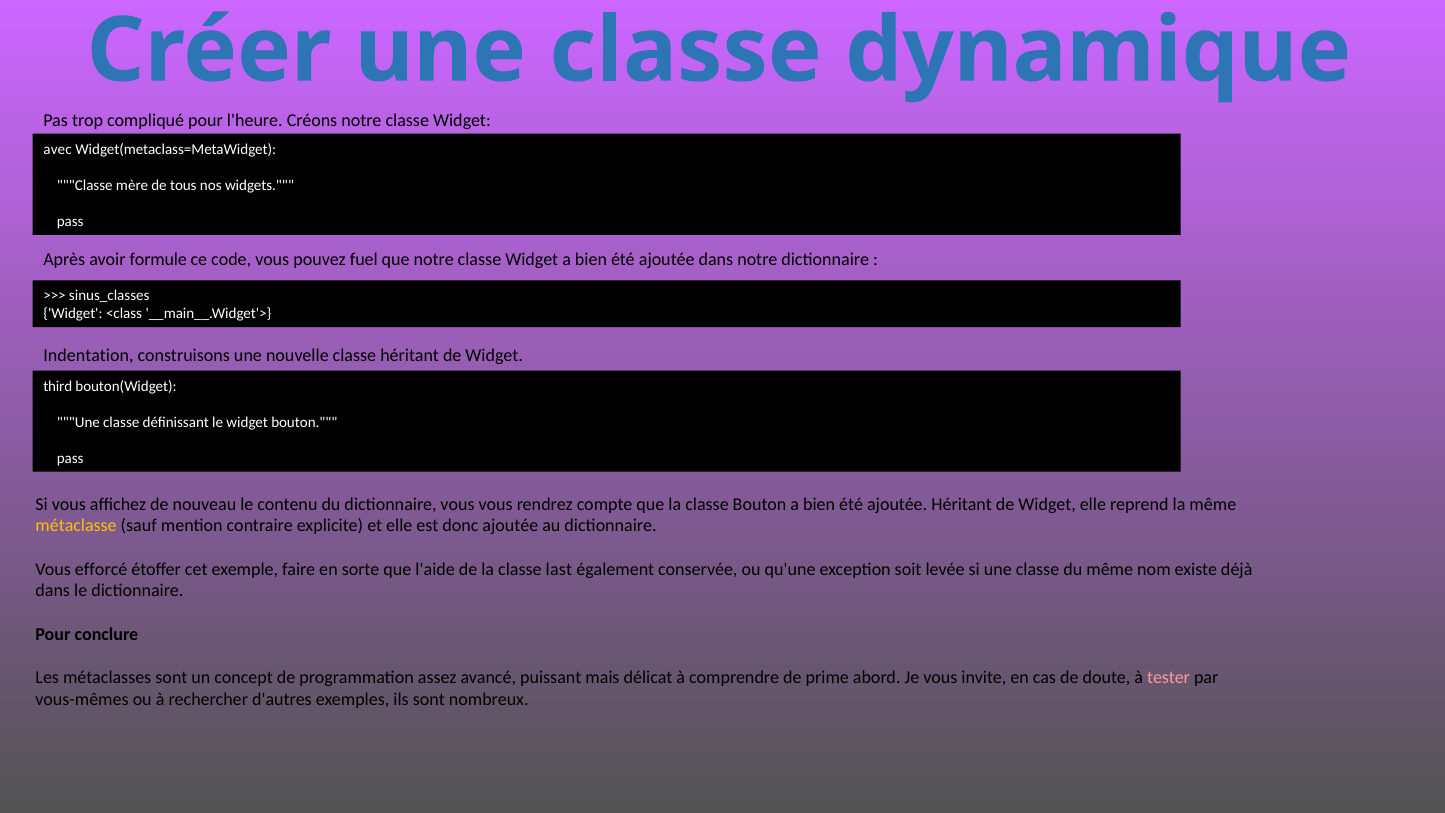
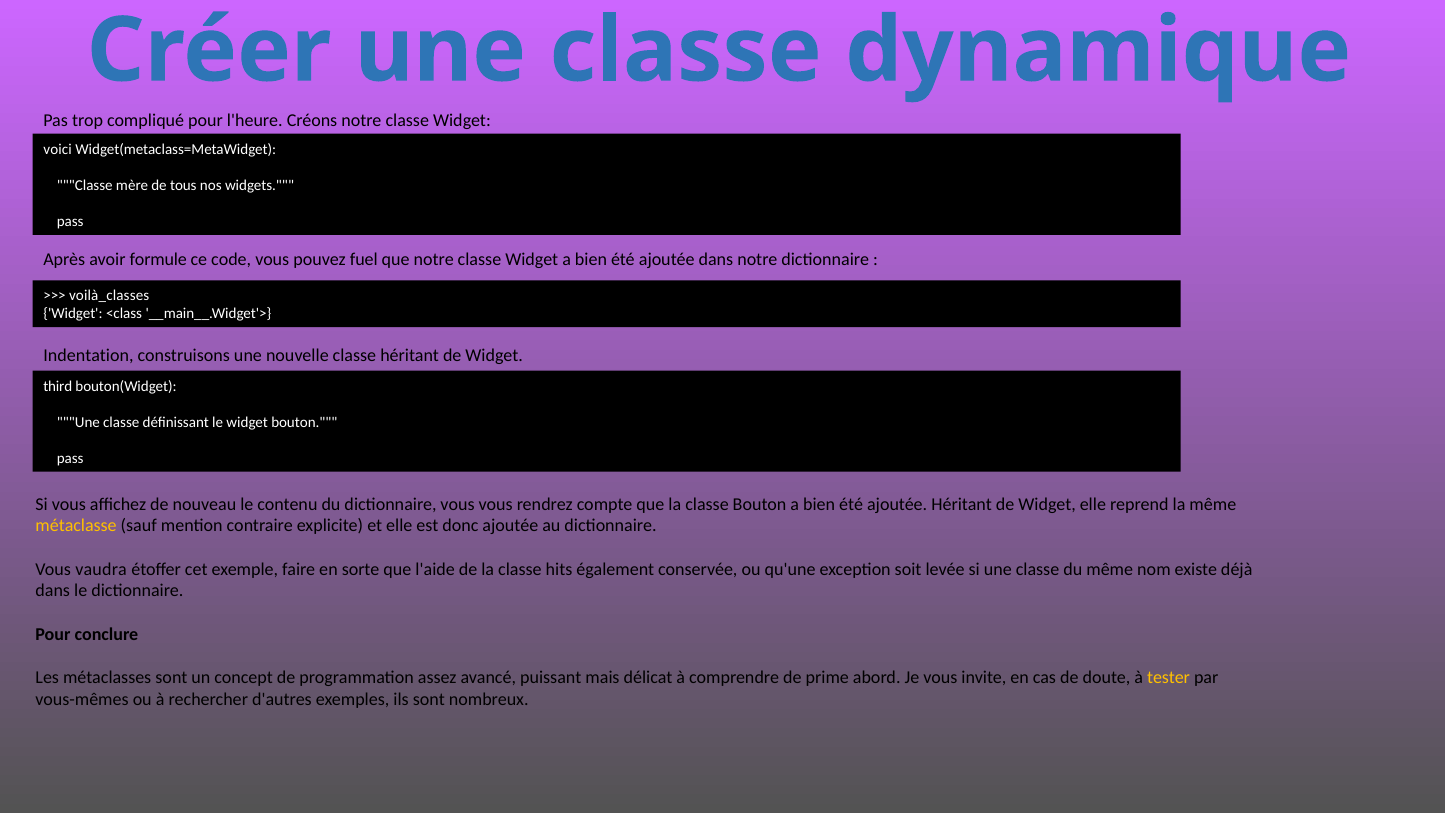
avec: avec -> voici (58, 149)
sinus_classes: sinus_classes -> voilà_classes (109, 296)
efforcé: efforcé -> vaudra (101, 569)
last: last -> hits (559, 569)
tester colour: pink -> yellow (1169, 677)
